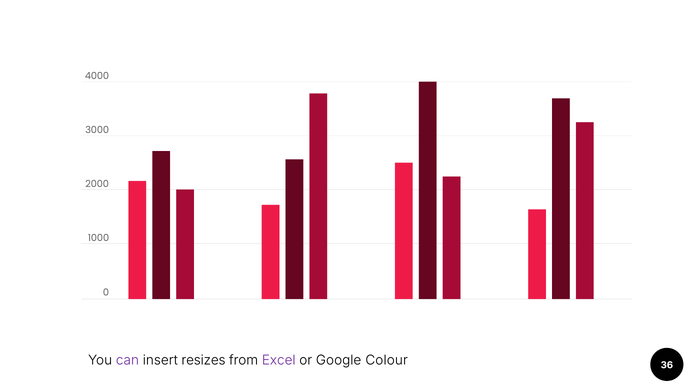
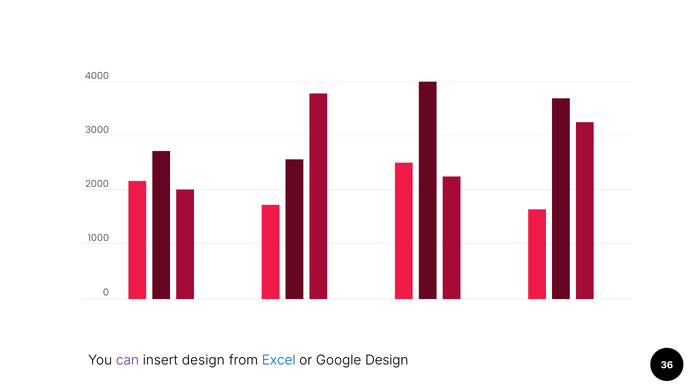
insert resizes: resizes -> design (203, 360)
Excel colour: purple -> blue (279, 360)
Google Colour: Colour -> Design (387, 360)
